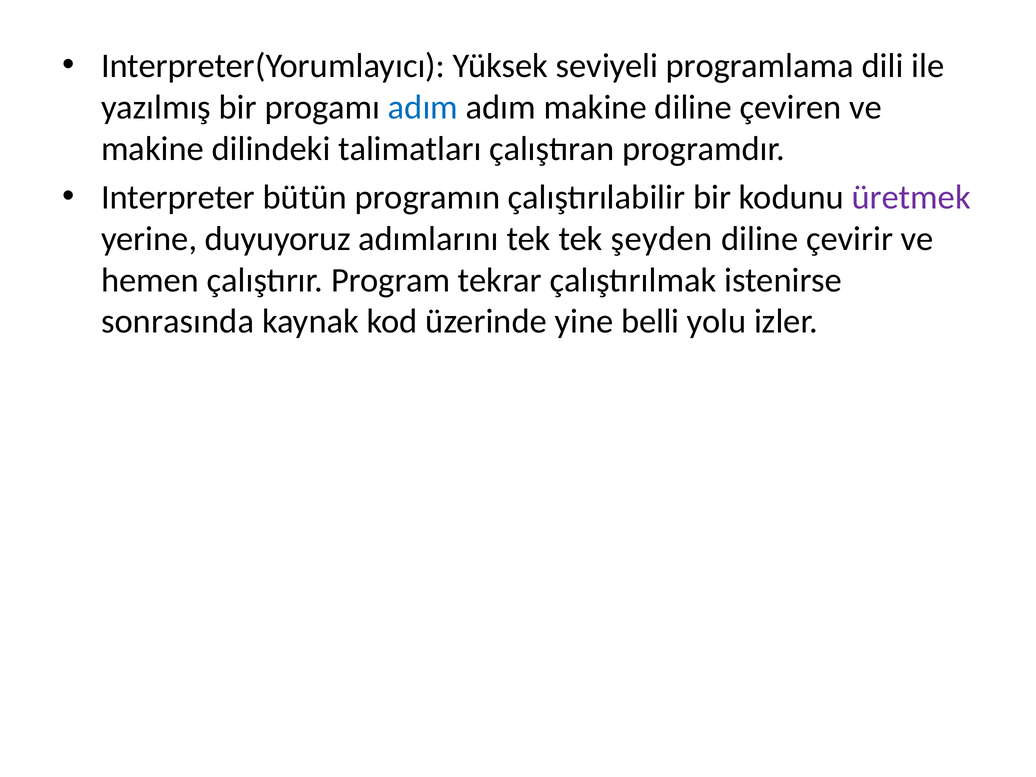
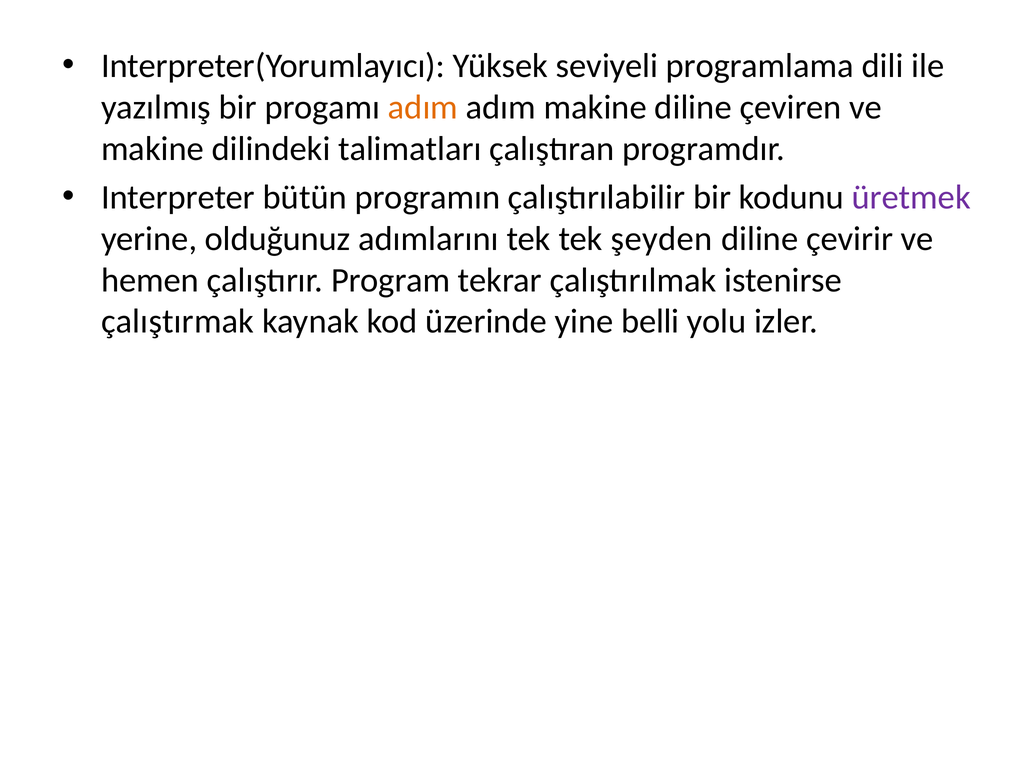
adım colour: blue -> orange (423, 107)
duyuyoruz: duyuyoruz -> olduğunuz (278, 239)
sonrasında: sonrasında -> çalıştırmak (178, 322)
